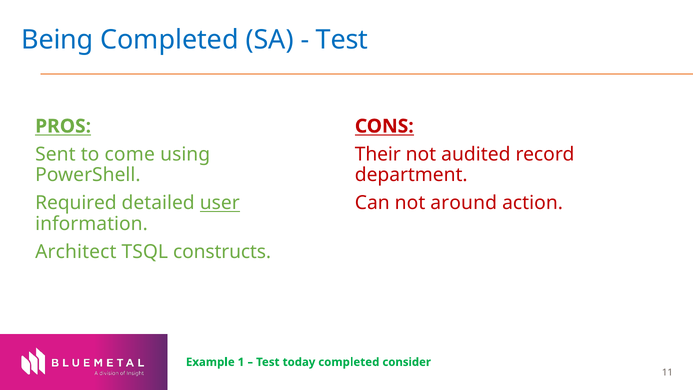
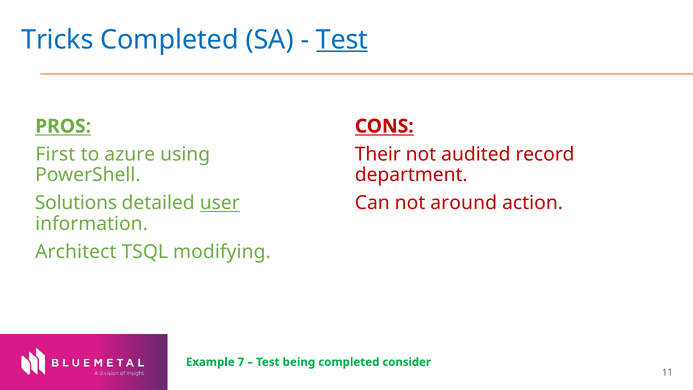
Being: Being -> Tricks (57, 40)
Test underline: none -> present (342, 40)
Sent: Sent -> First (55, 154)
come: come -> azure (130, 154)
Required: Required -> Solutions (76, 203)
constructs: constructs -> modifying (222, 252)
1: 1 -> 7 (241, 362)
today: today -> being (299, 362)
